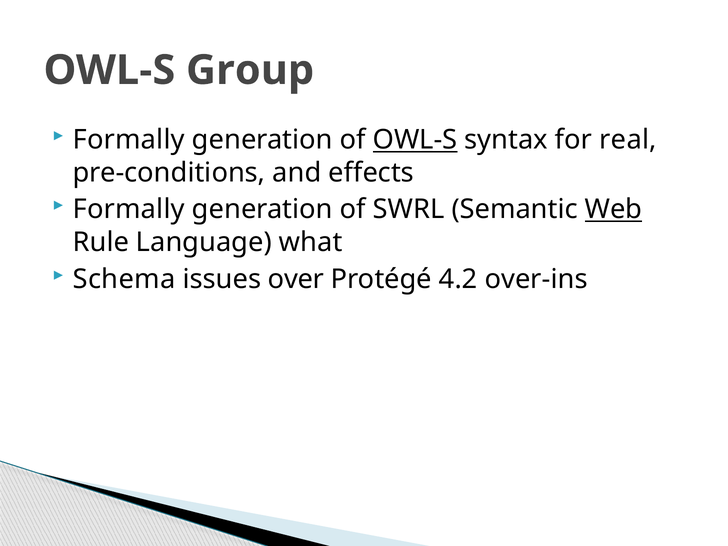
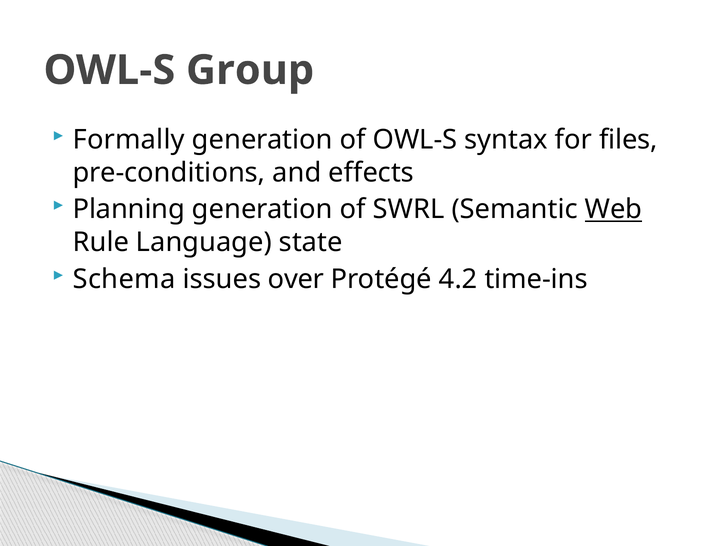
OWL-S underline: present -> none (415, 140)
real: real -> files (628, 140)
Formally: Formally -> Planning (129, 209)
what: what -> state (311, 242)
over-ins: over-ins -> time-ins (536, 279)
